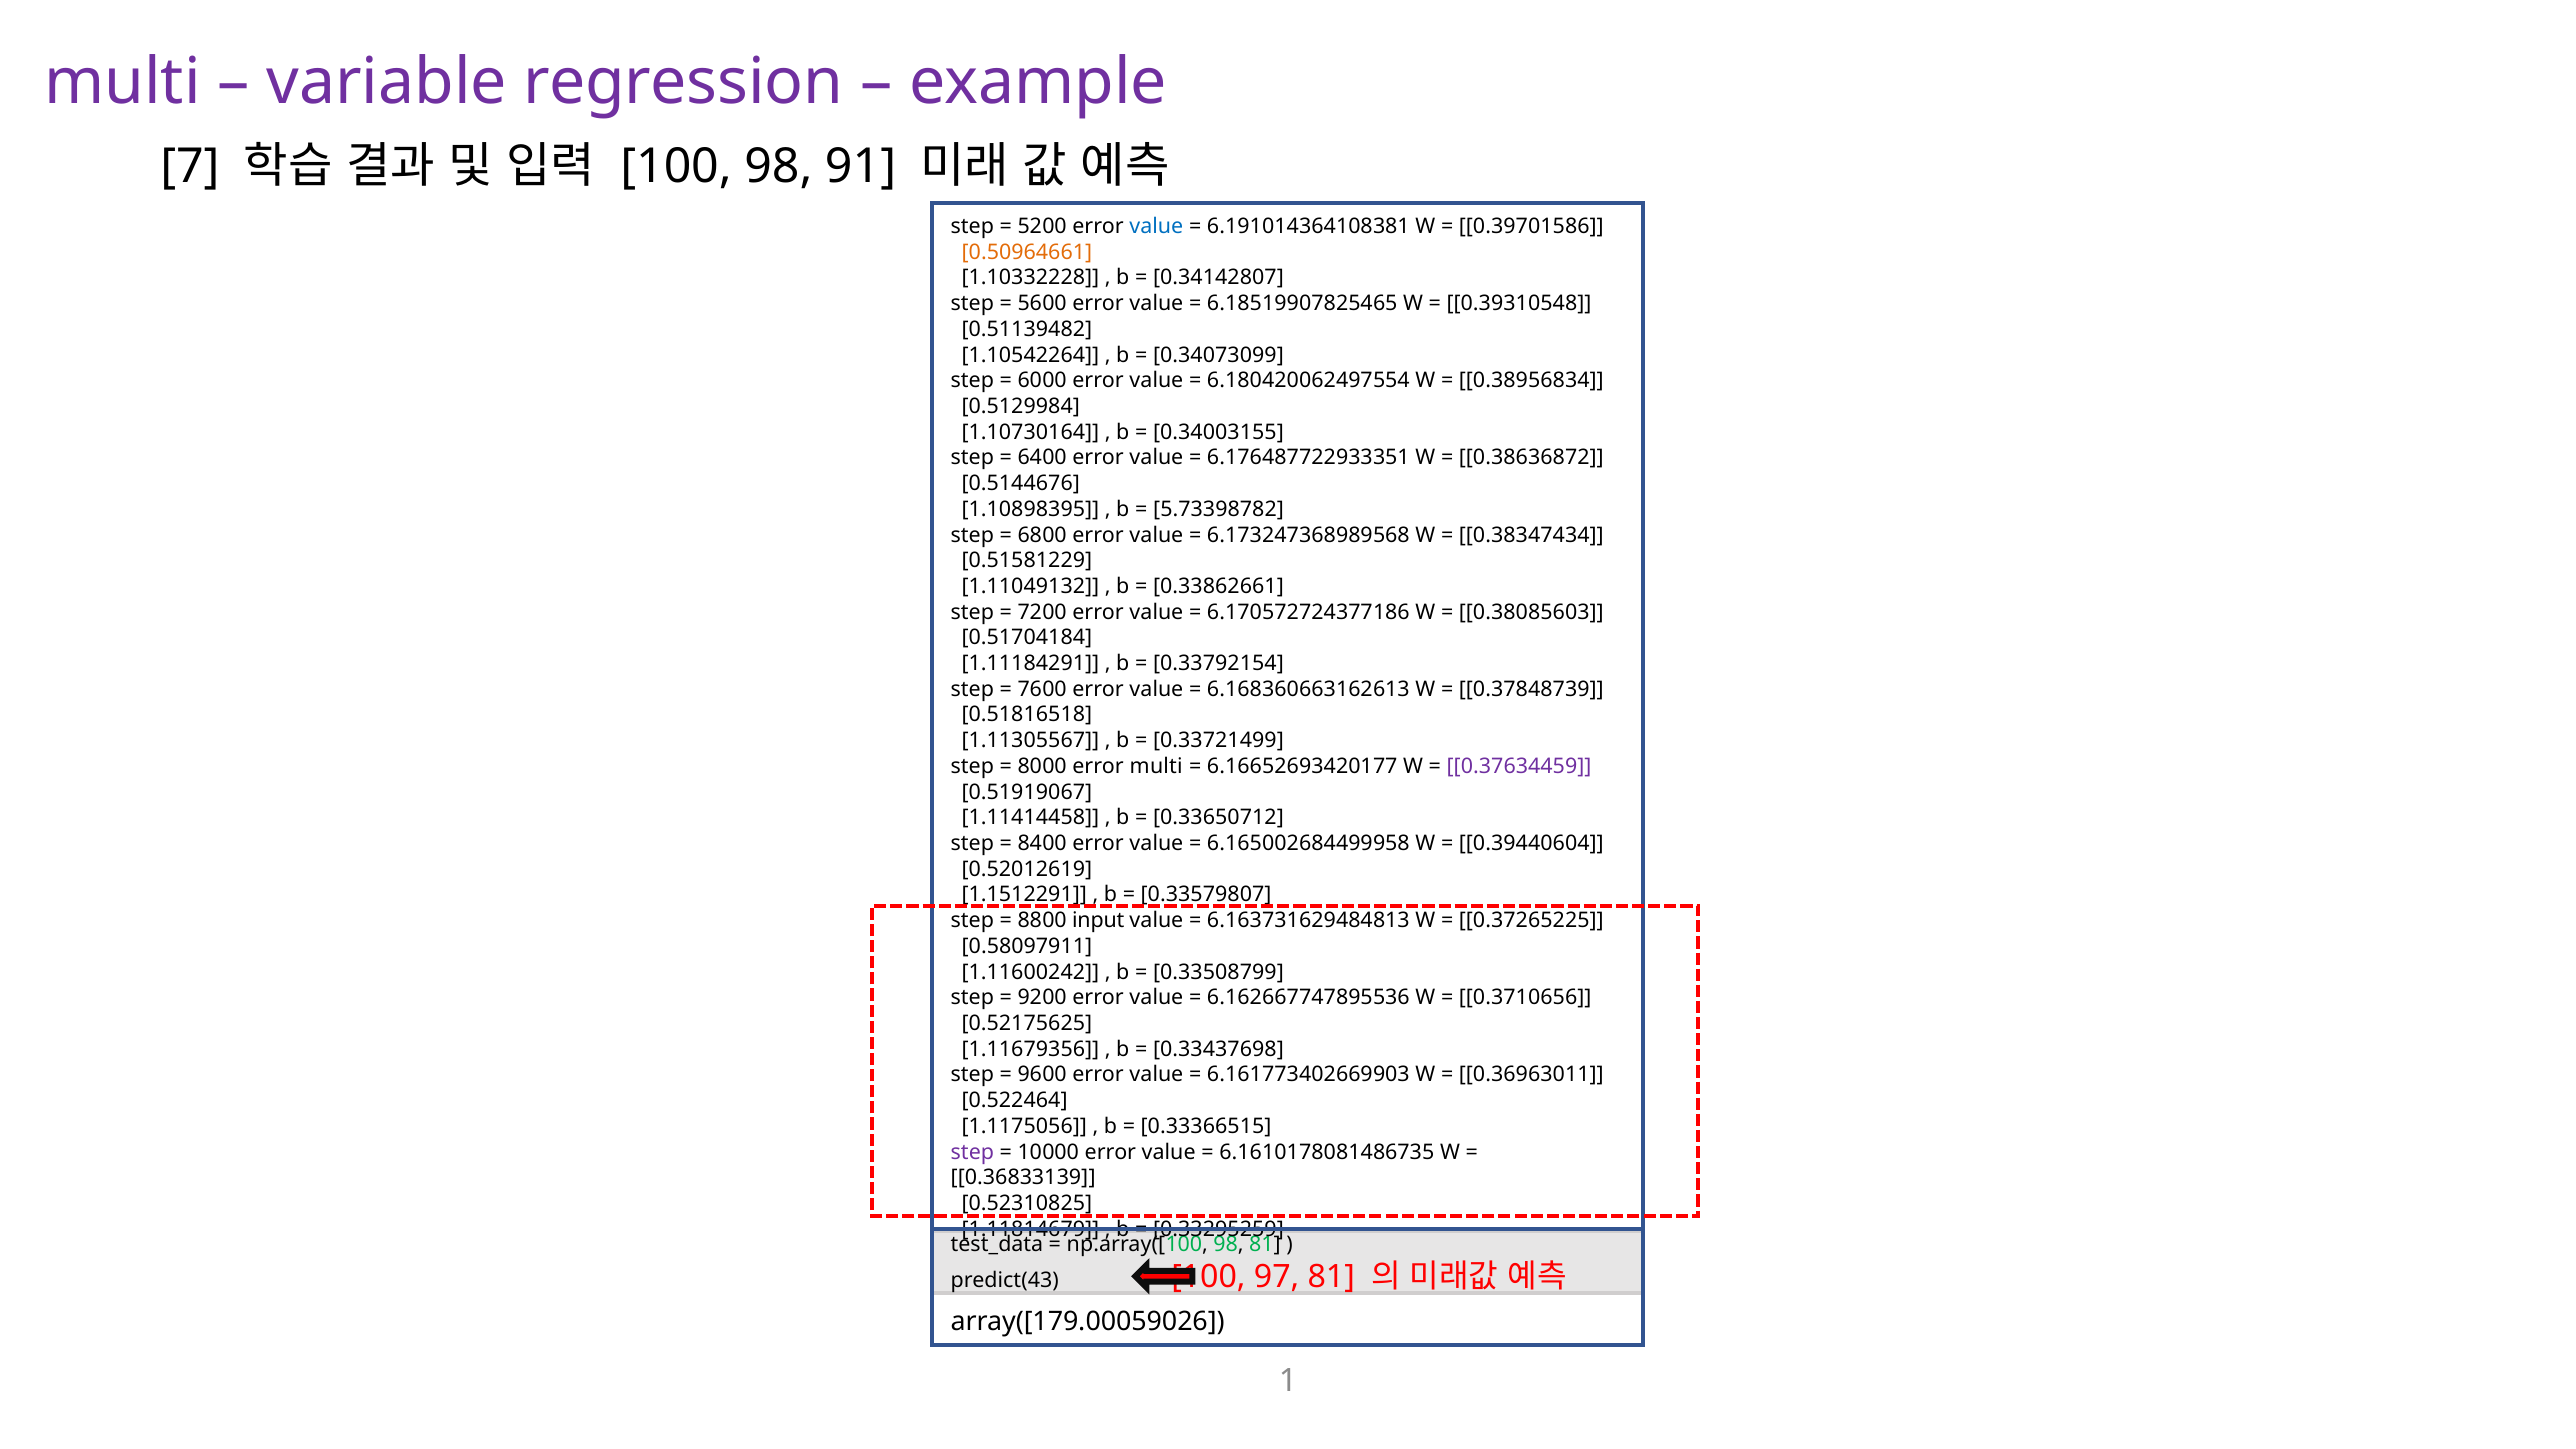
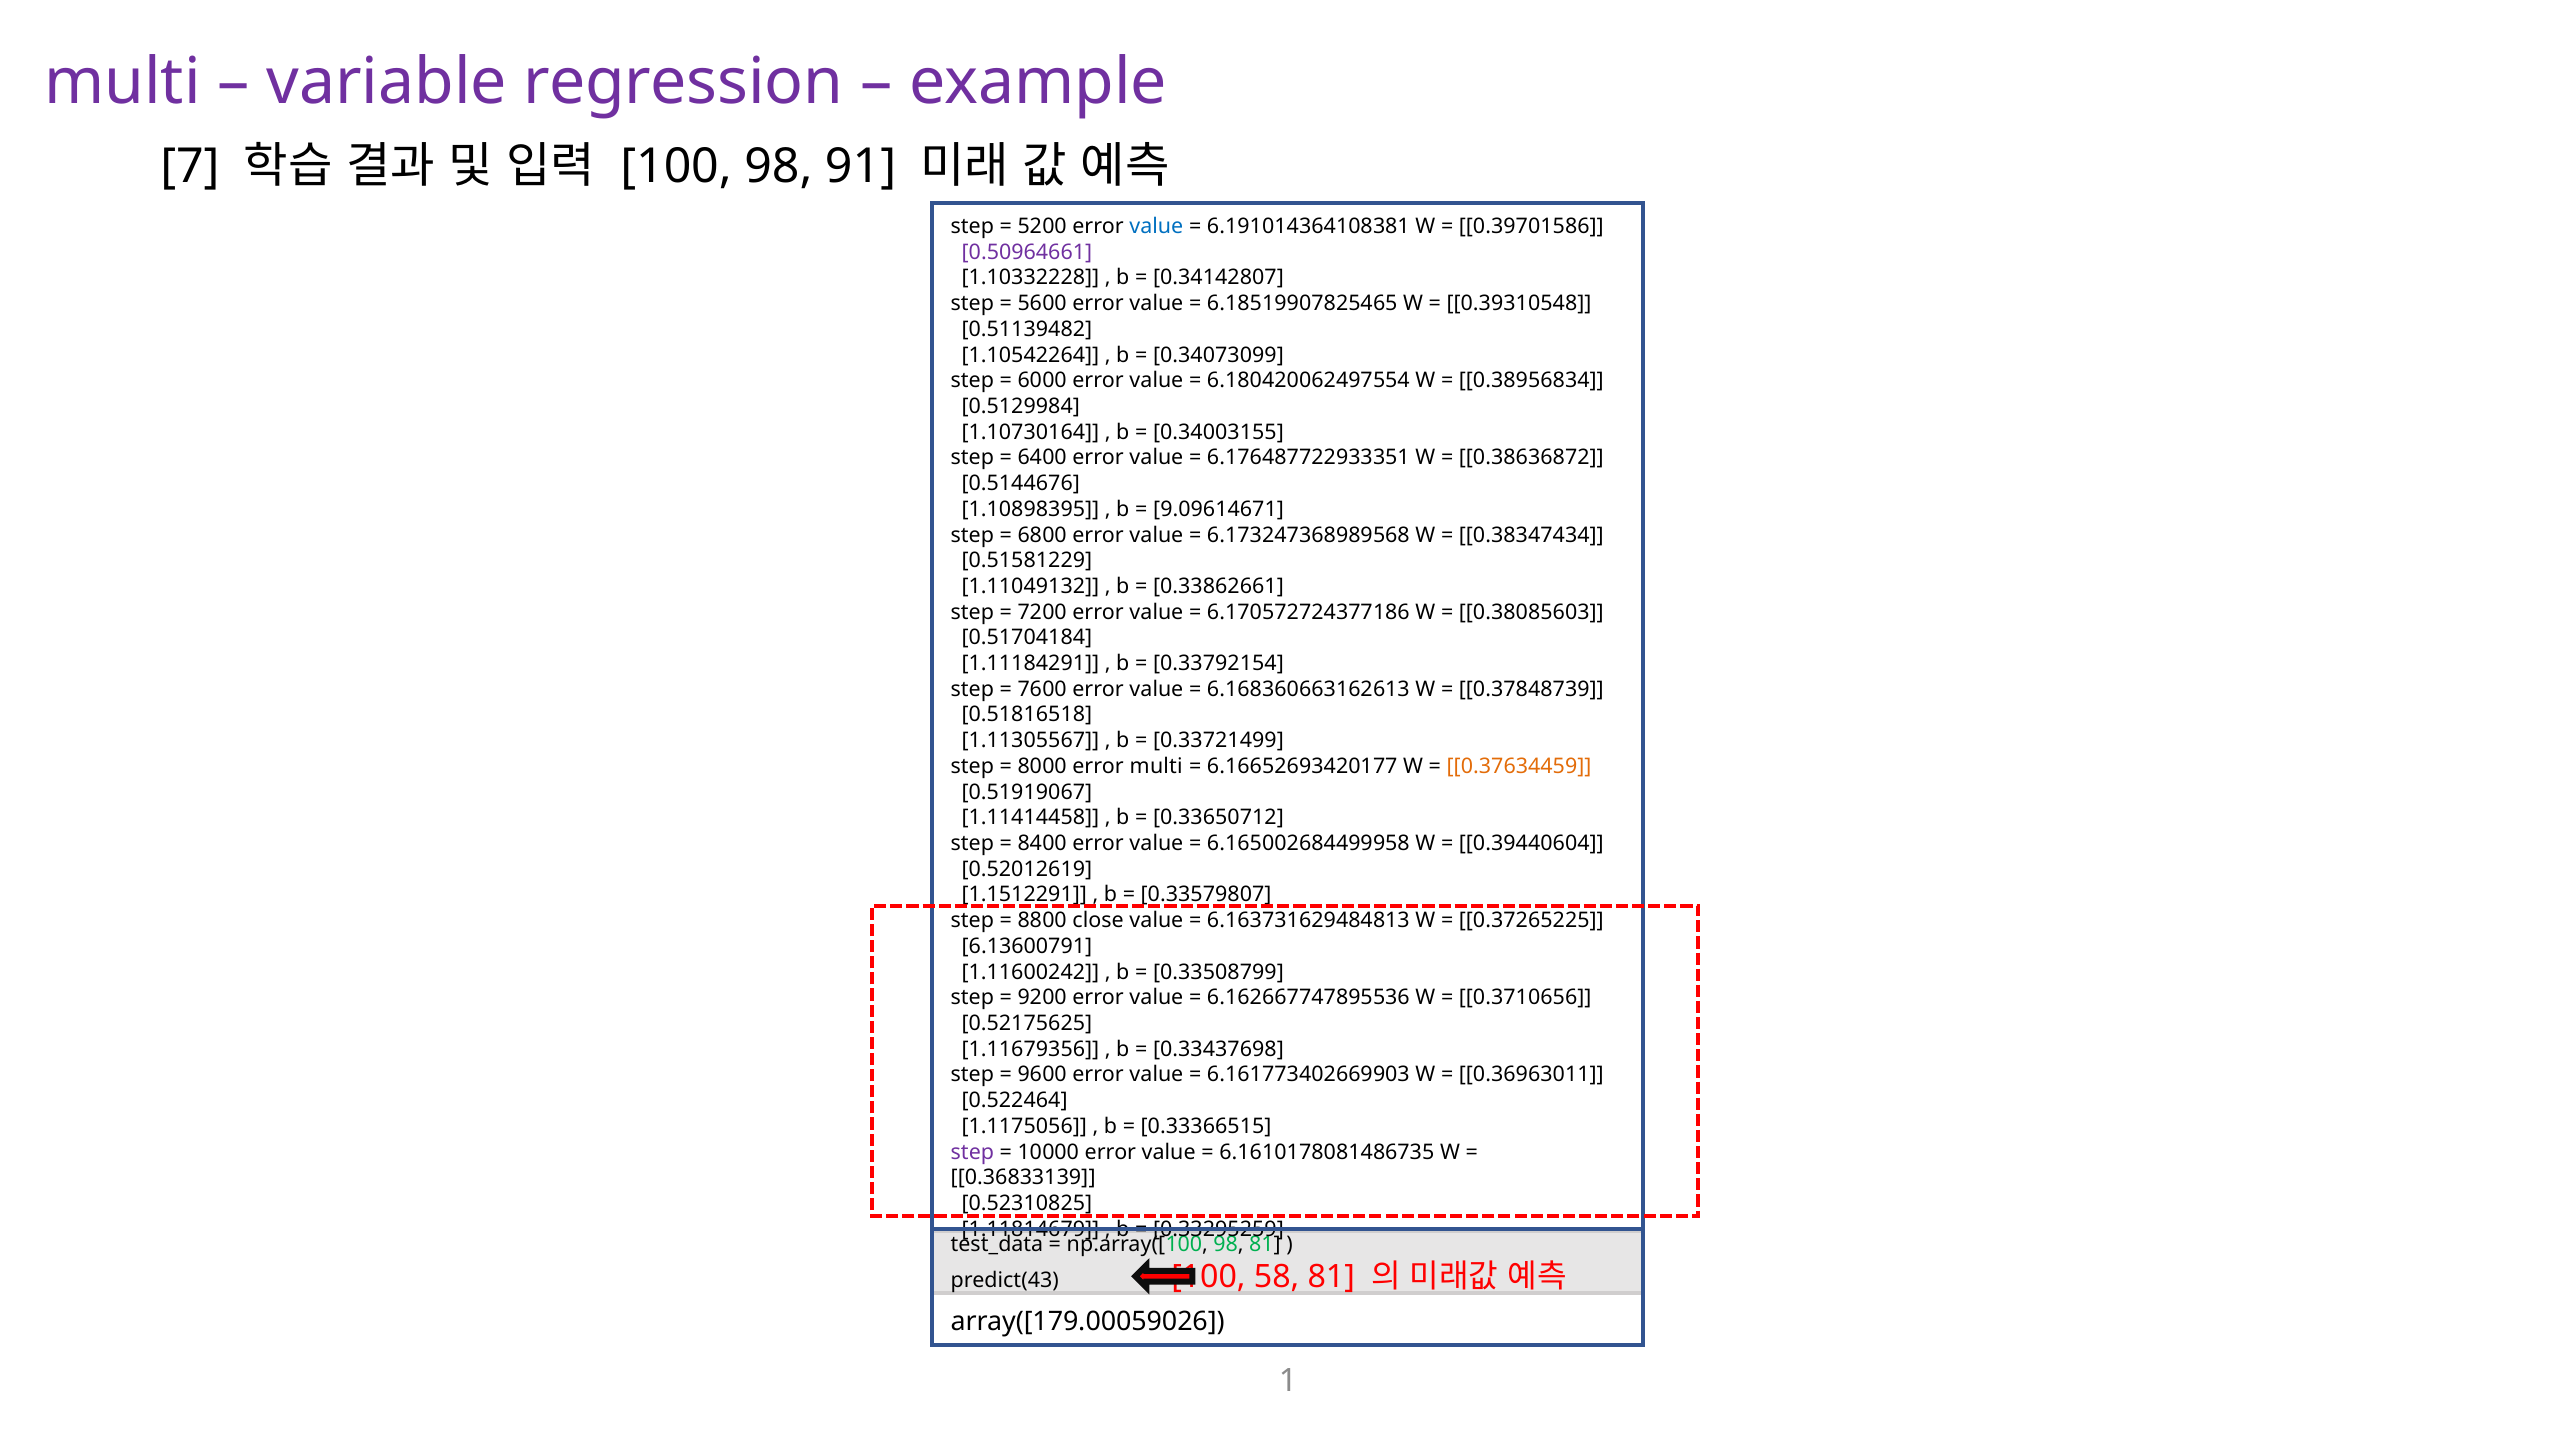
0.50964661 colour: orange -> purple (1027, 252)
5.73398782: 5.73398782 -> 9.09614671 (1219, 509)
0.37634459 colour: purple -> orange (1519, 766)
input: input -> close (1098, 921)
0.58097911: 0.58097911 -> 6.13600791 (1027, 946)
97: 97 -> 58 (1277, 1277)
